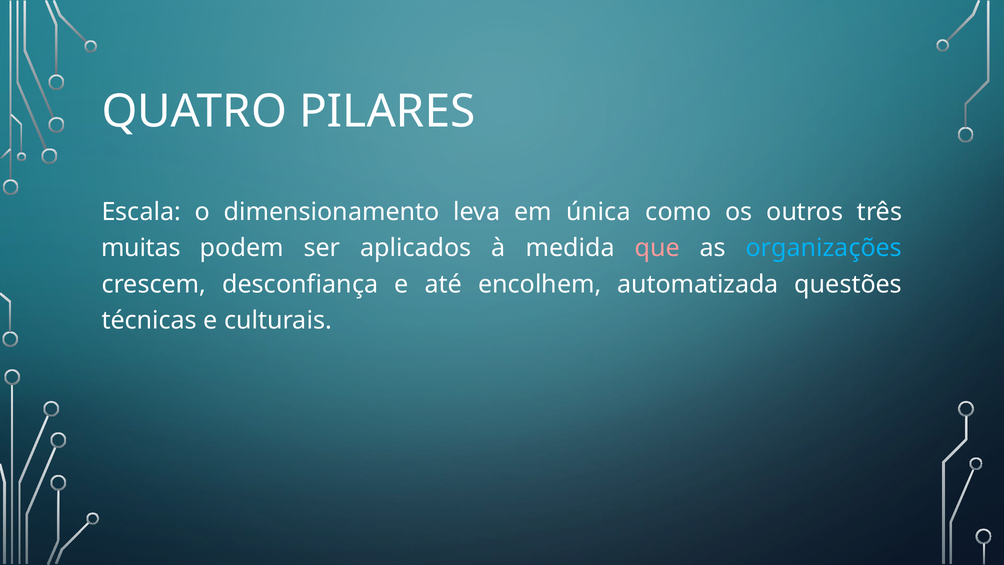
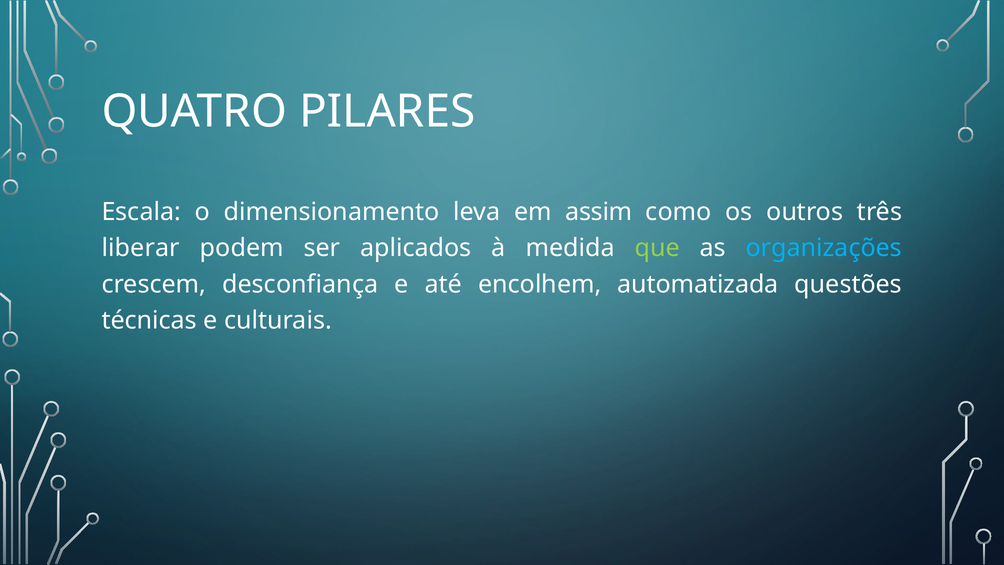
única: única -> assim (599, 212)
muitas: muitas -> liberar (141, 248)
que colour: pink -> light green (657, 248)
